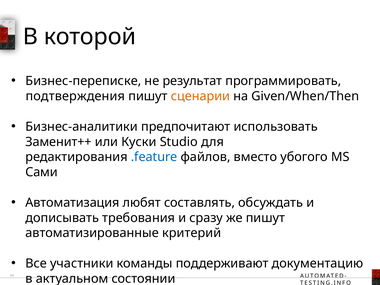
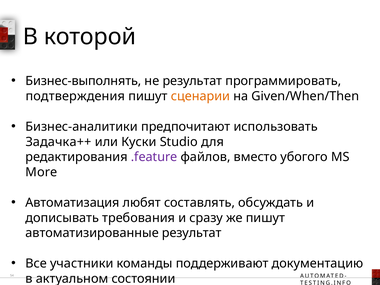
Бизнес-переписке: Бизнес-переписке -> Бизнес-выполнять (83, 81)
Заменит++: Заменит++ -> Задачка++ (58, 142)
.feature colour: blue -> purple (154, 157)
Сами: Сами -> More (41, 172)
автоматизированные критерий: критерий -> результат (192, 233)
